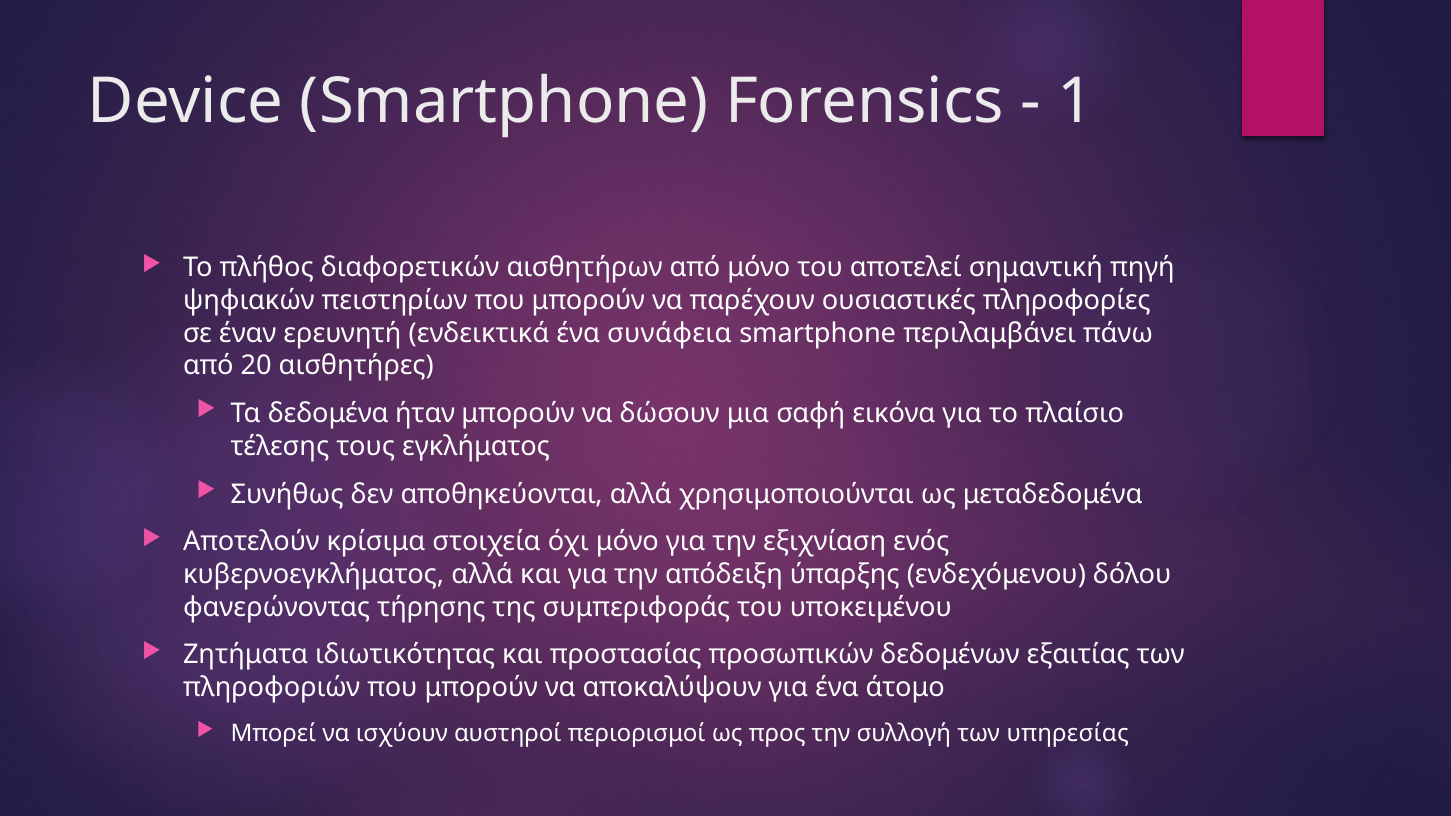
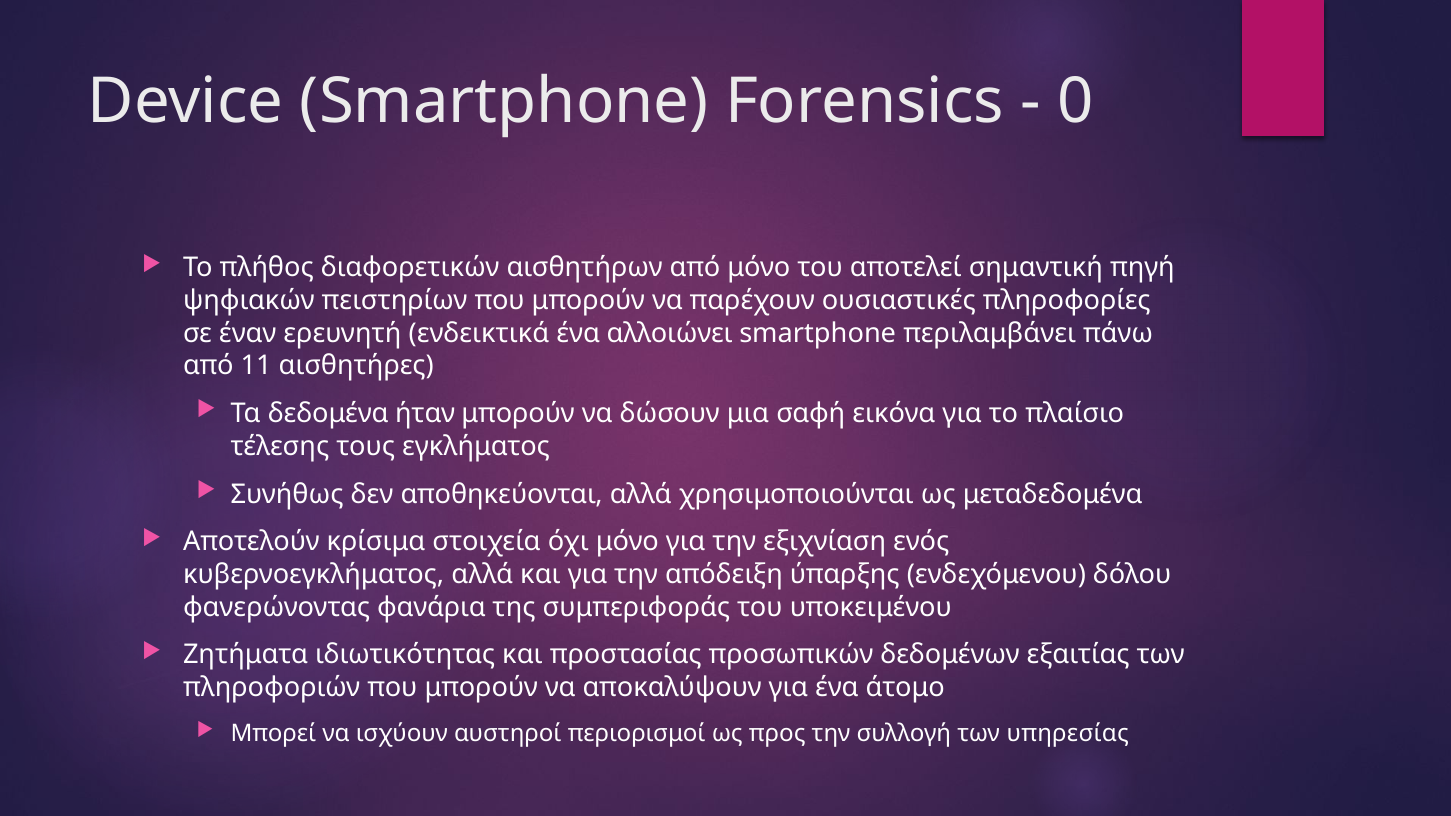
1: 1 -> 0 (1076, 102)
συνάφεια: συνάφεια -> αλλοιώνει (670, 333)
20: 20 -> 11 (256, 366)
τήρησης: τήρησης -> φανάρια (431, 607)
